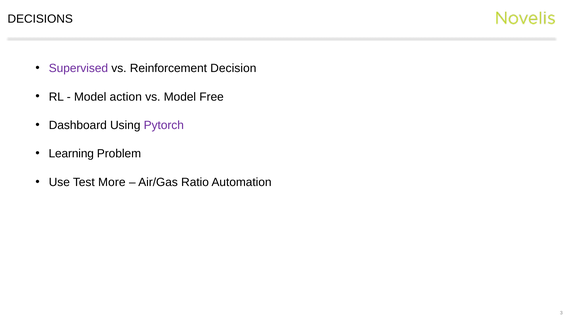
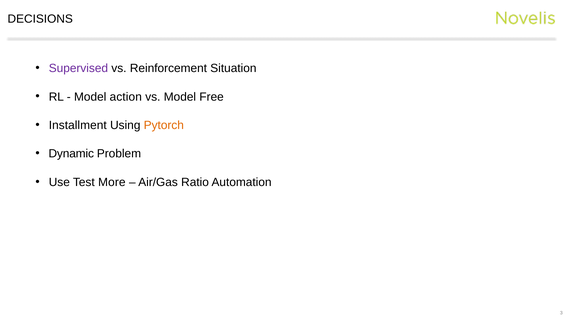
Decision: Decision -> Situation (233, 68)
Dashboard: Dashboard -> Installment (78, 125)
Pytorch colour: purple -> orange (164, 125)
Learning: Learning -> Dynamic (71, 154)
